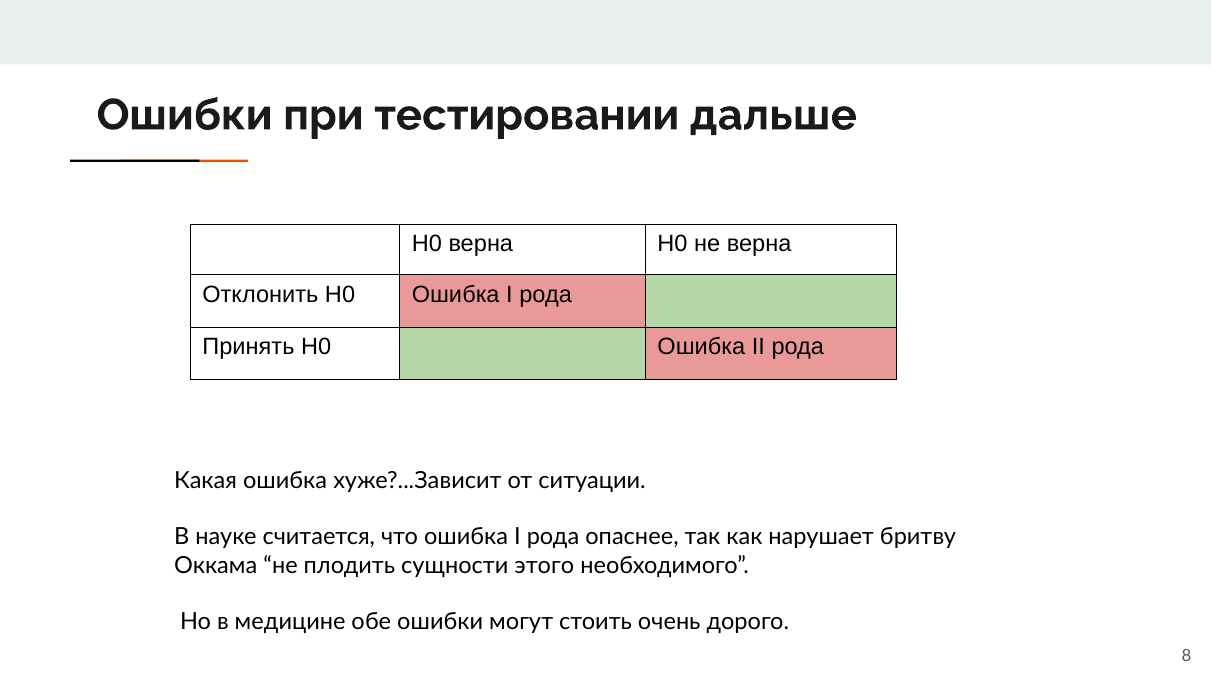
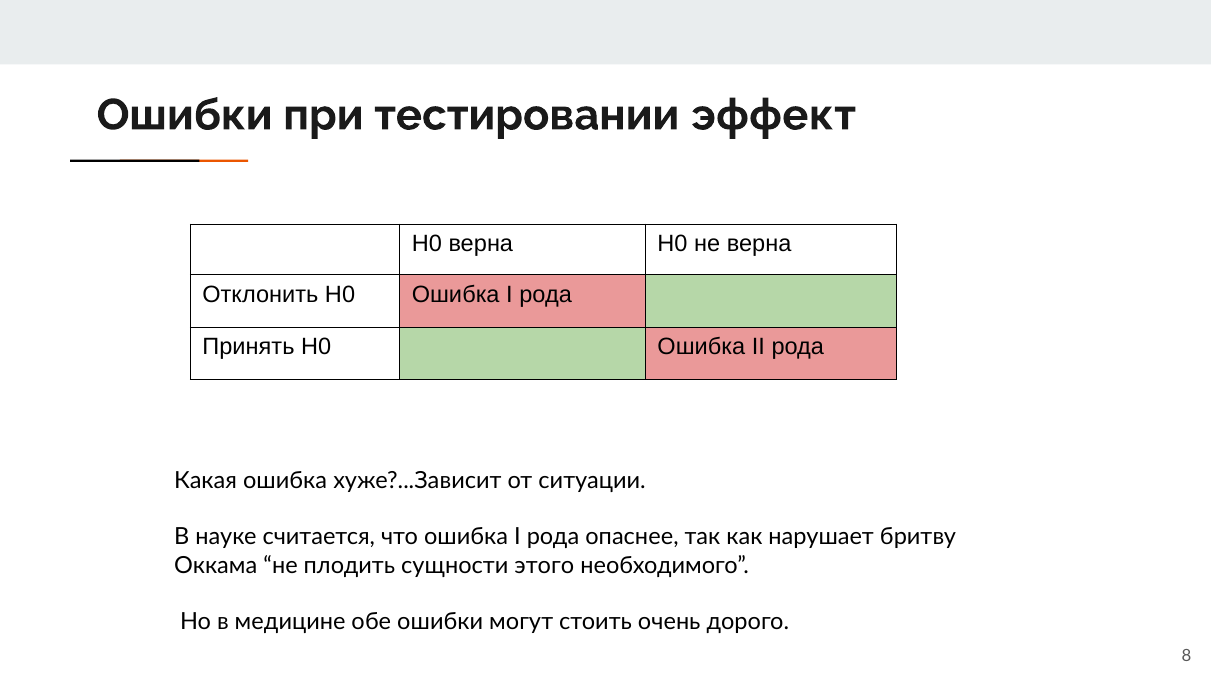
дальше: дальше -> эффект (773, 115)
